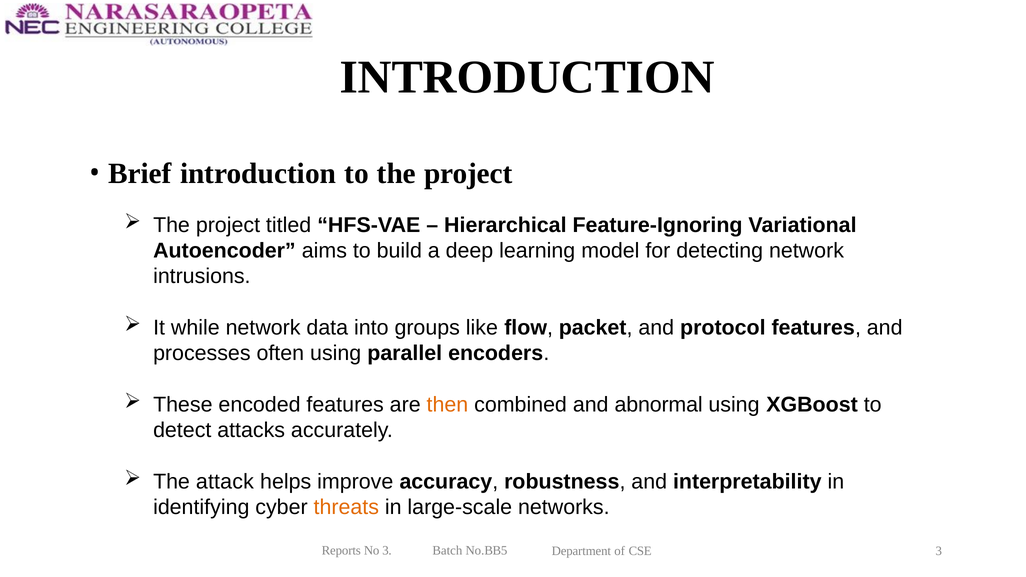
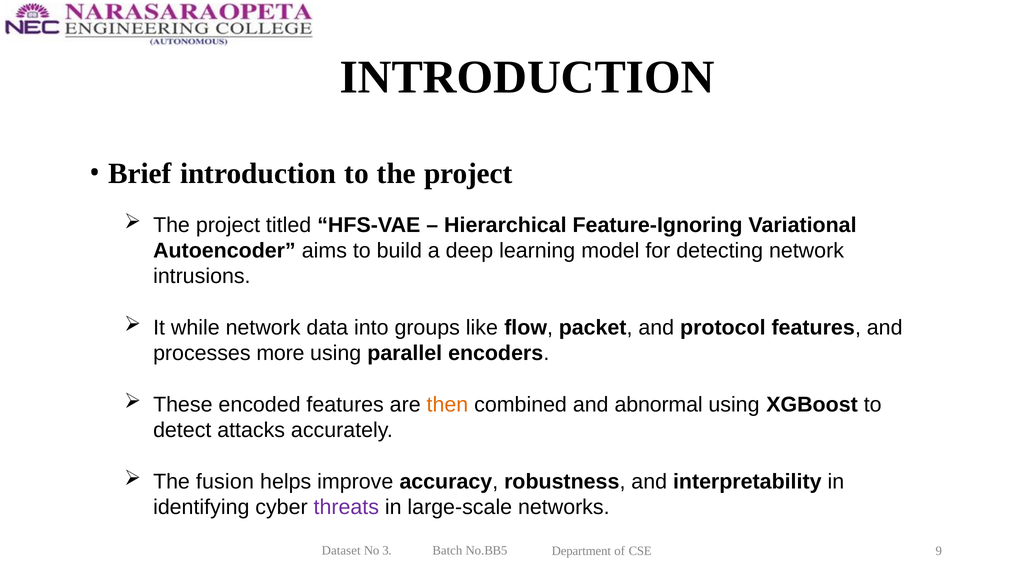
often: often -> more (280, 353)
attack: attack -> fusion (225, 482)
threats colour: orange -> purple (346, 507)
Reports: Reports -> Dataset (341, 551)
CSE 3: 3 -> 9 (939, 551)
